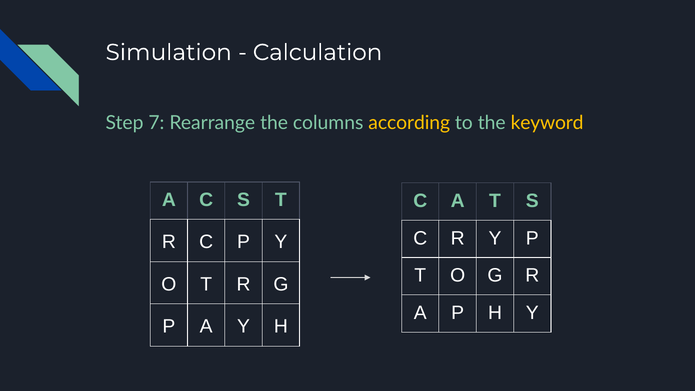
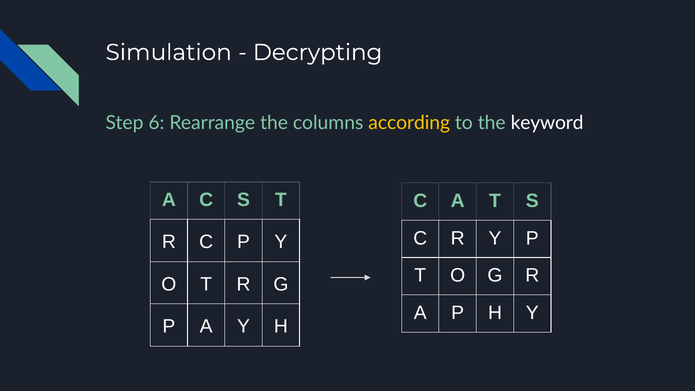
Calculation: Calculation -> Decrypting (318, 52)
7: 7 -> 6 (156, 123)
keyword colour: yellow -> white (547, 123)
